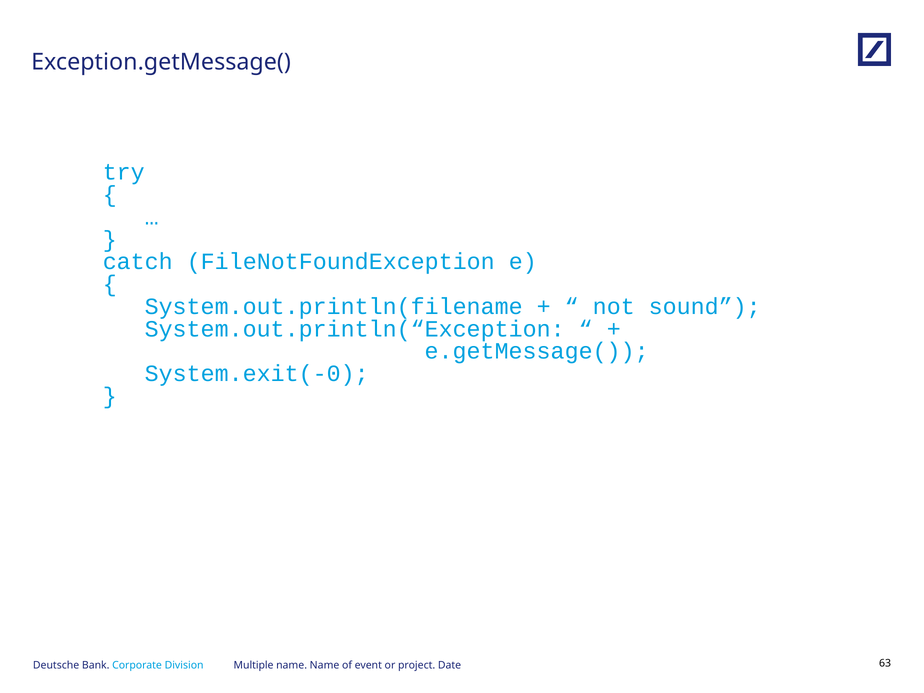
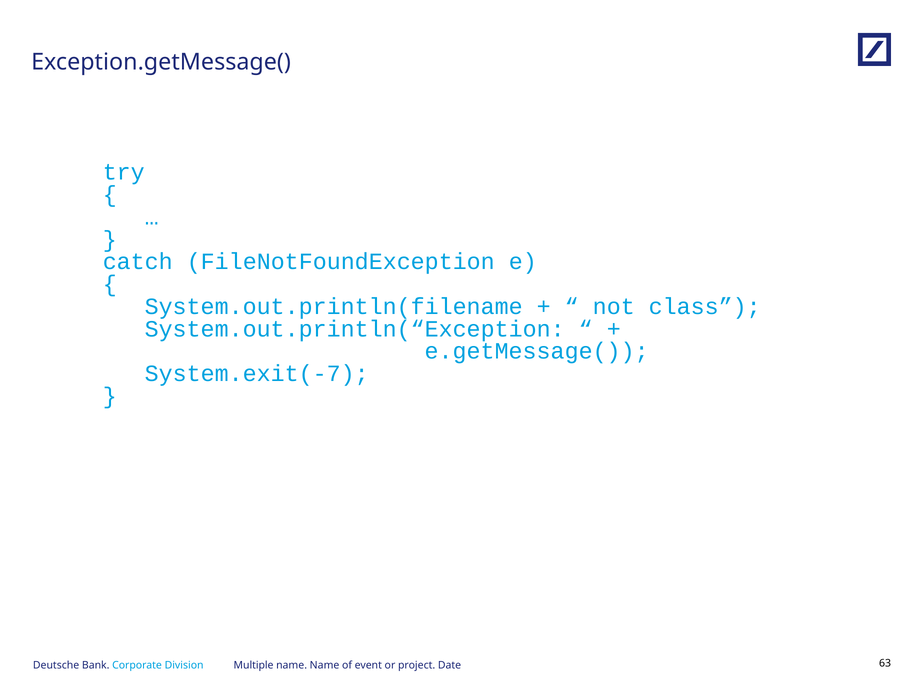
sound: sound -> class (705, 306)
System.exit(-0: System.exit(-0 -> System.exit(-7 (257, 374)
